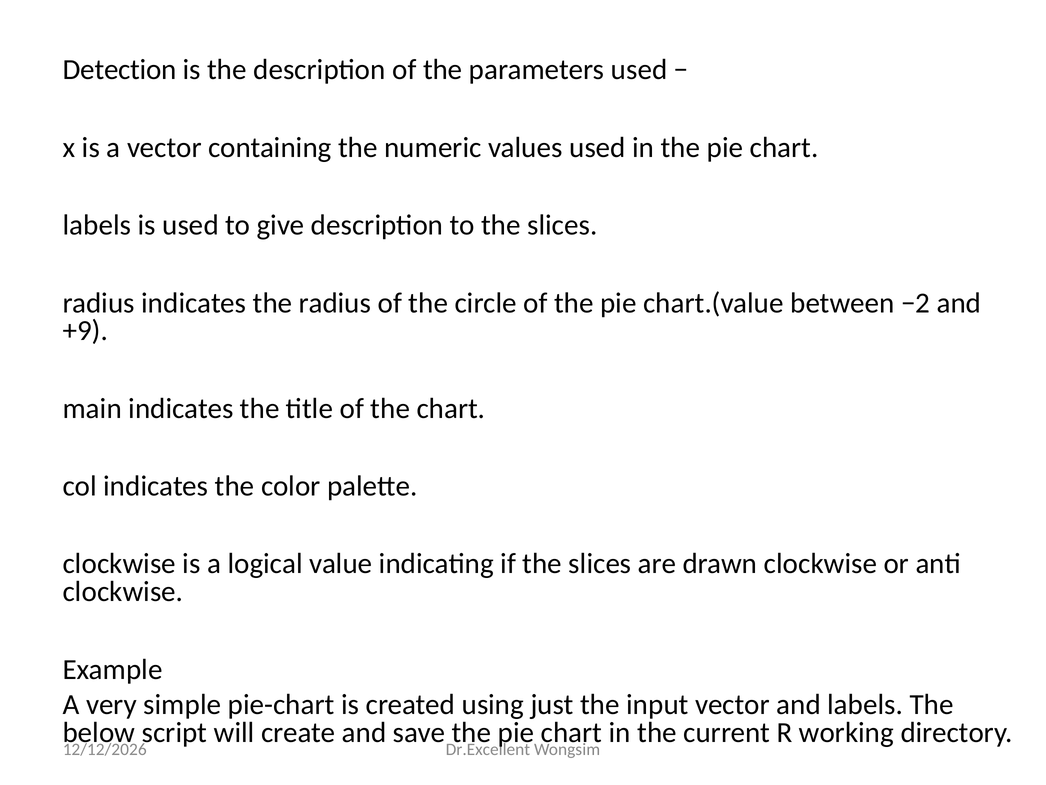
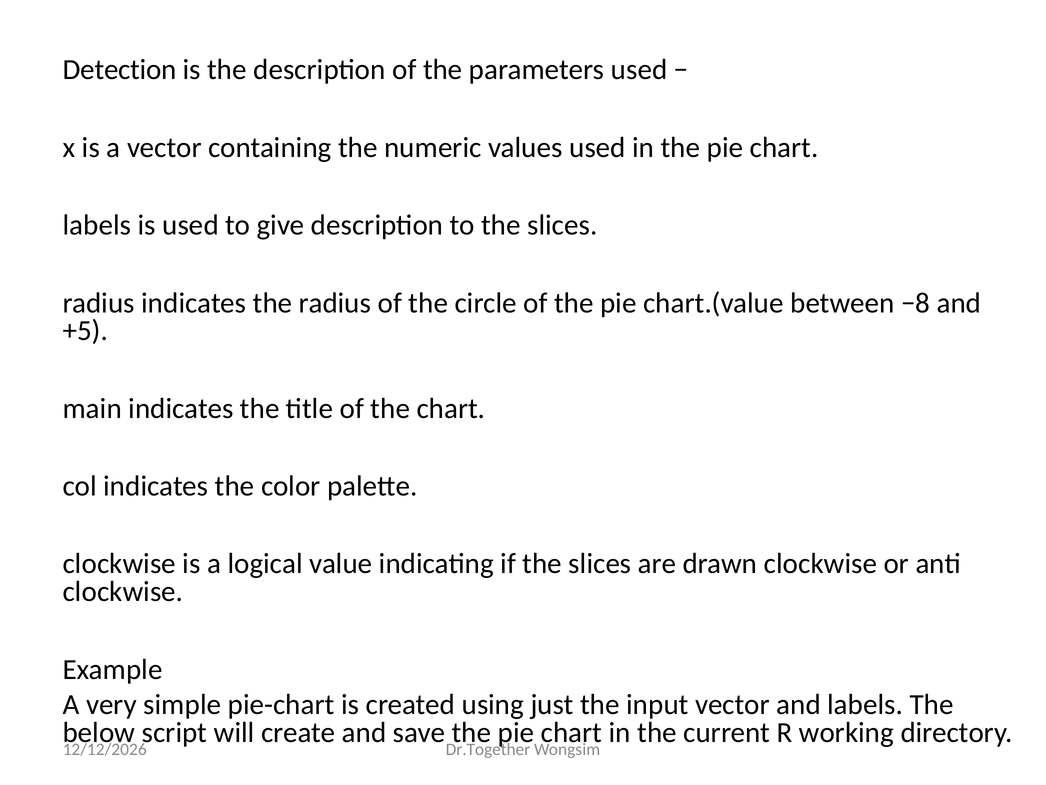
−2: −2 -> −8 (916, 303)
+9: +9 -> +5 (85, 331)
Dr.Excellent: Dr.Excellent -> Dr.Together (488, 749)
